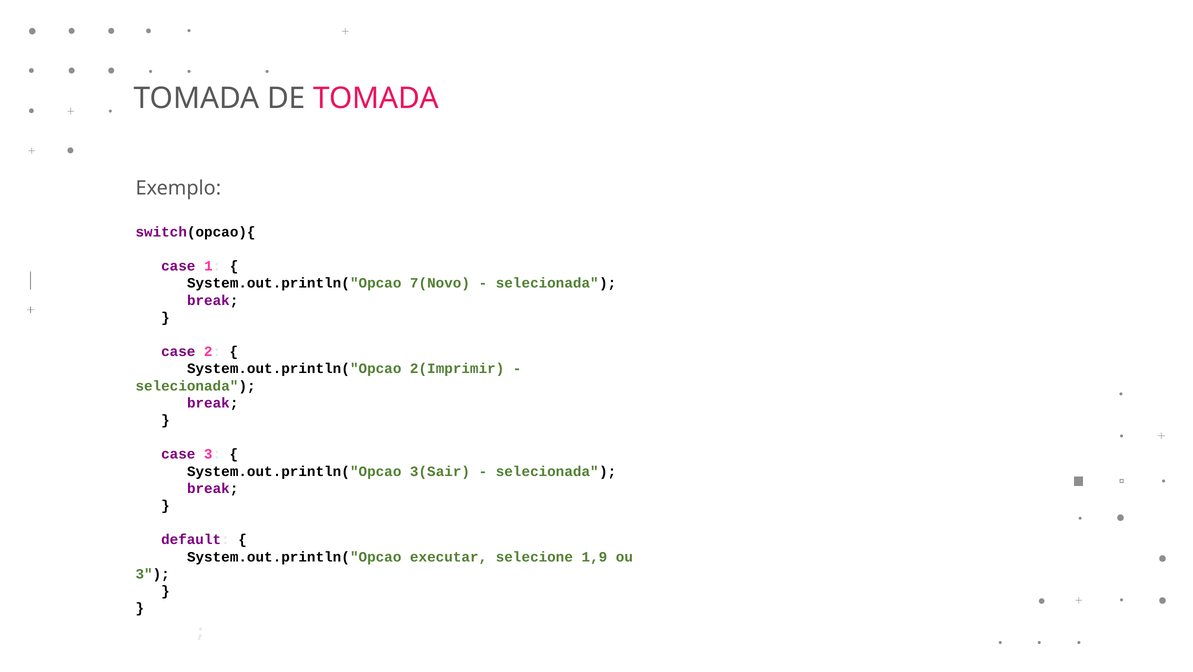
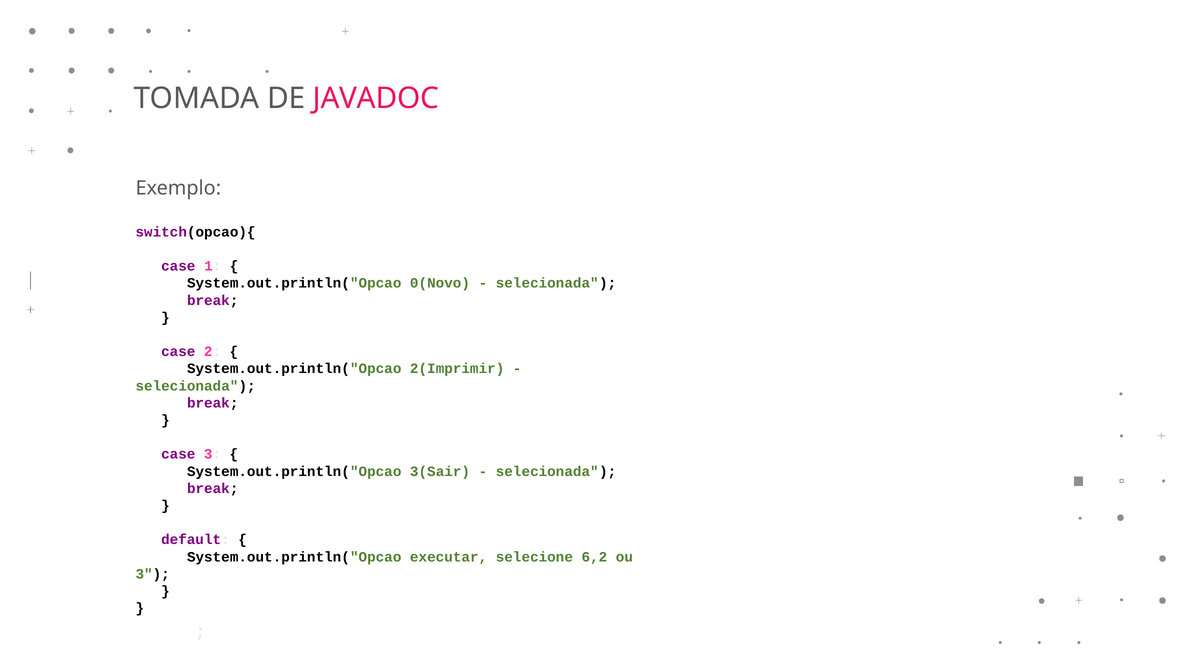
DE TOMADA: TOMADA -> JAVADOC (376, 98)
7(Novo: 7(Novo -> 0(Novo (440, 283)
1,9: 1,9 -> 6,2 (594, 557)
